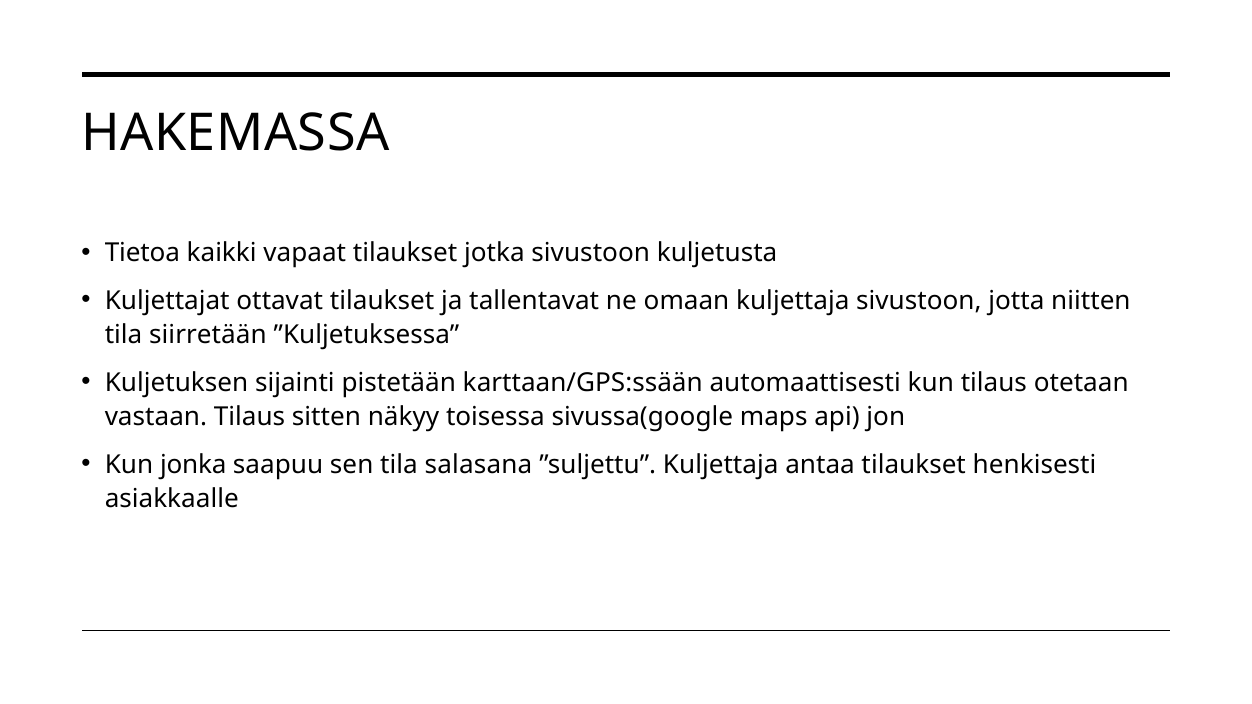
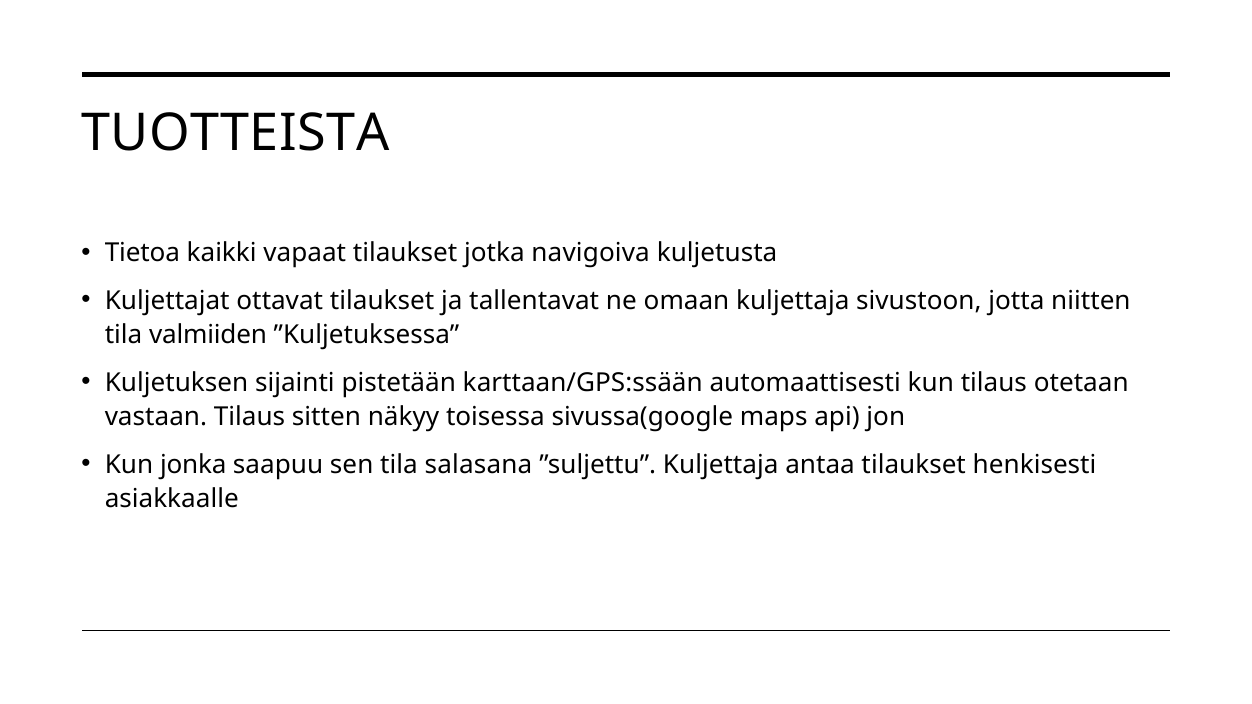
HAKEMASSA: HAKEMASSA -> TUOTTEISTA (235, 134)
jotka sivustoon: sivustoon -> navigoiva (591, 253)
siirretään: siirretään -> valmiiden (208, 335)
